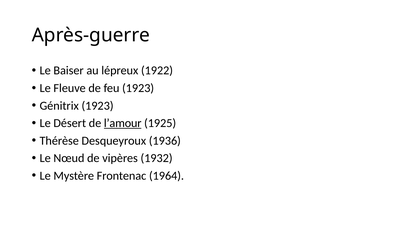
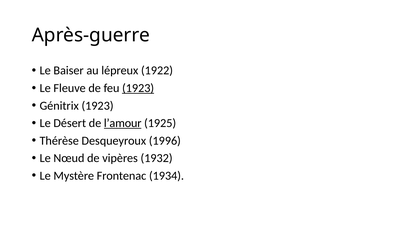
1923 underline: none -> present (138, 88)
1936: 1936 -> 1996 (165, 140)
1964: 1964 -> 1934 (167, 175)
